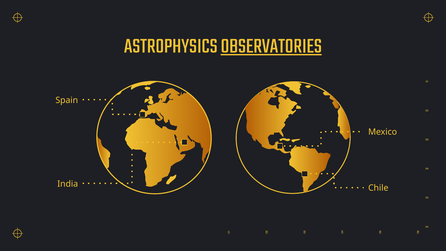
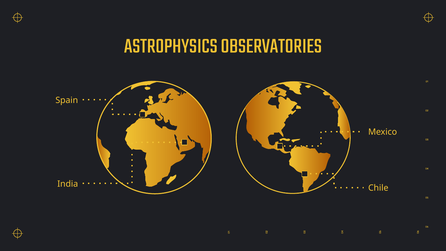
OBSERVATORIES underline: present -> none (271, 45)
